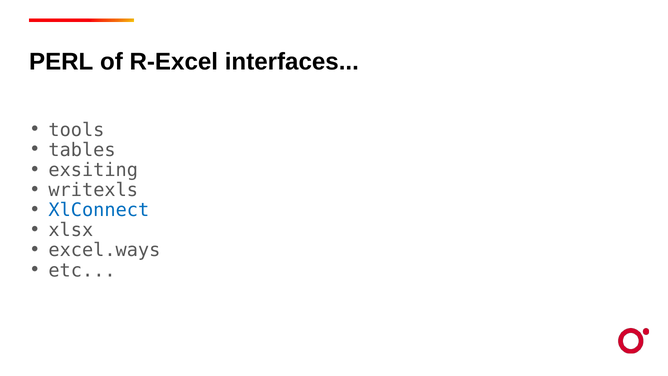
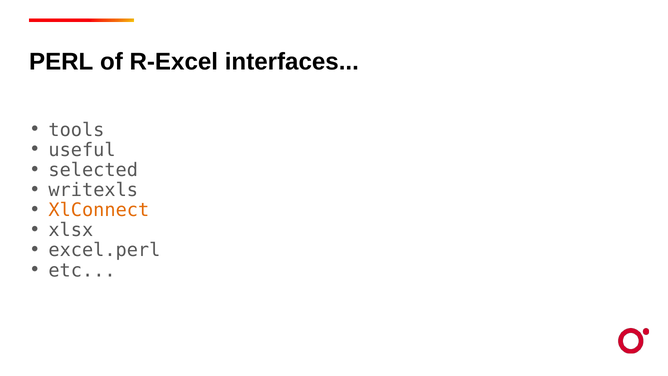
tables: tables -> useful (82, 150)
exsiting: exsiting -> selected (93, 170)
XlConnect colour: blue -> orange (99, 210)
excel.ways: excel.ways -> excel.perl (104, 250)
